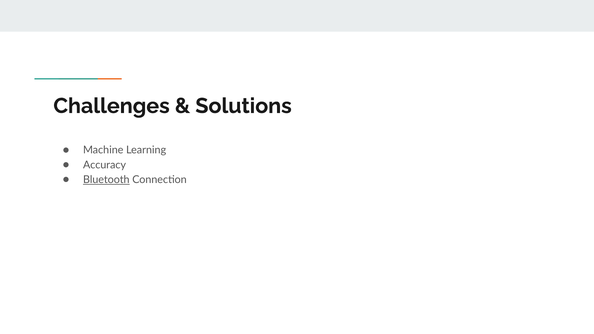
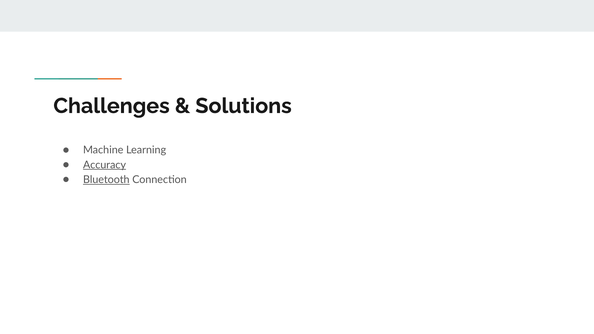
Accuracy underline: none -> present (104, 165)
